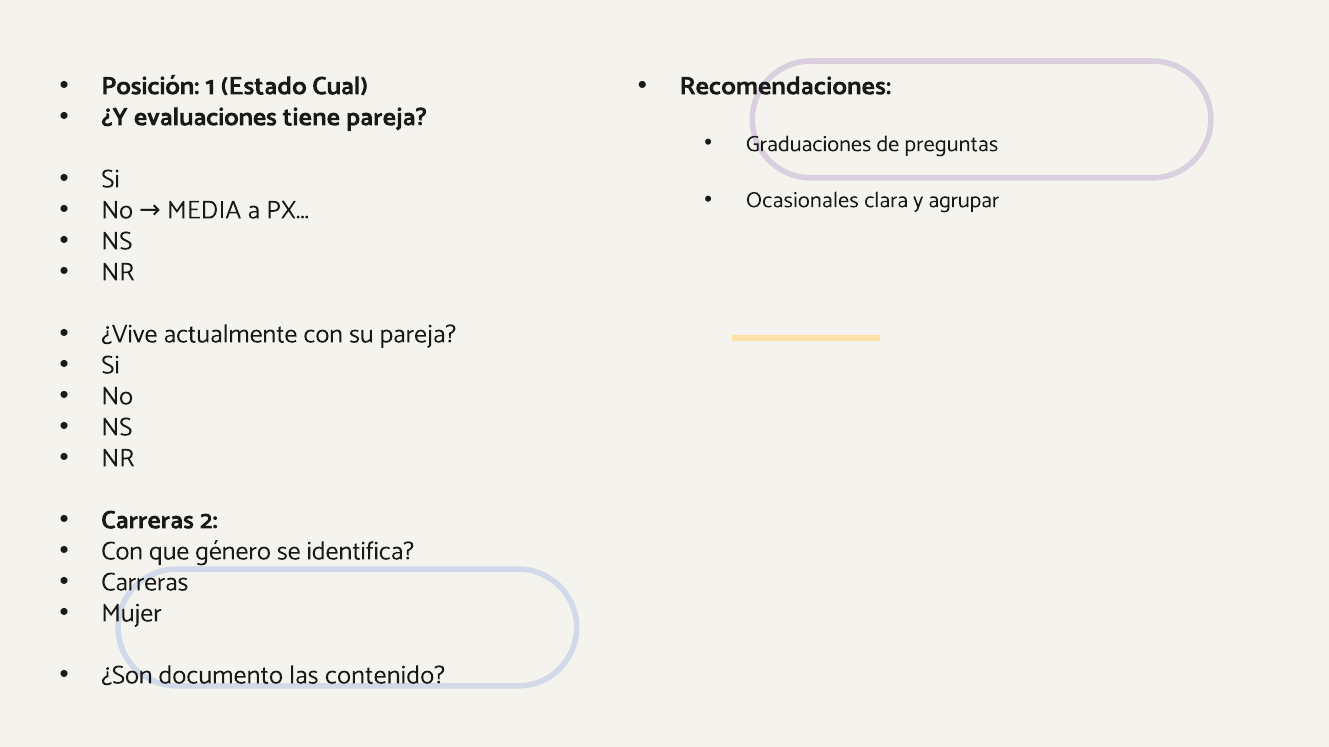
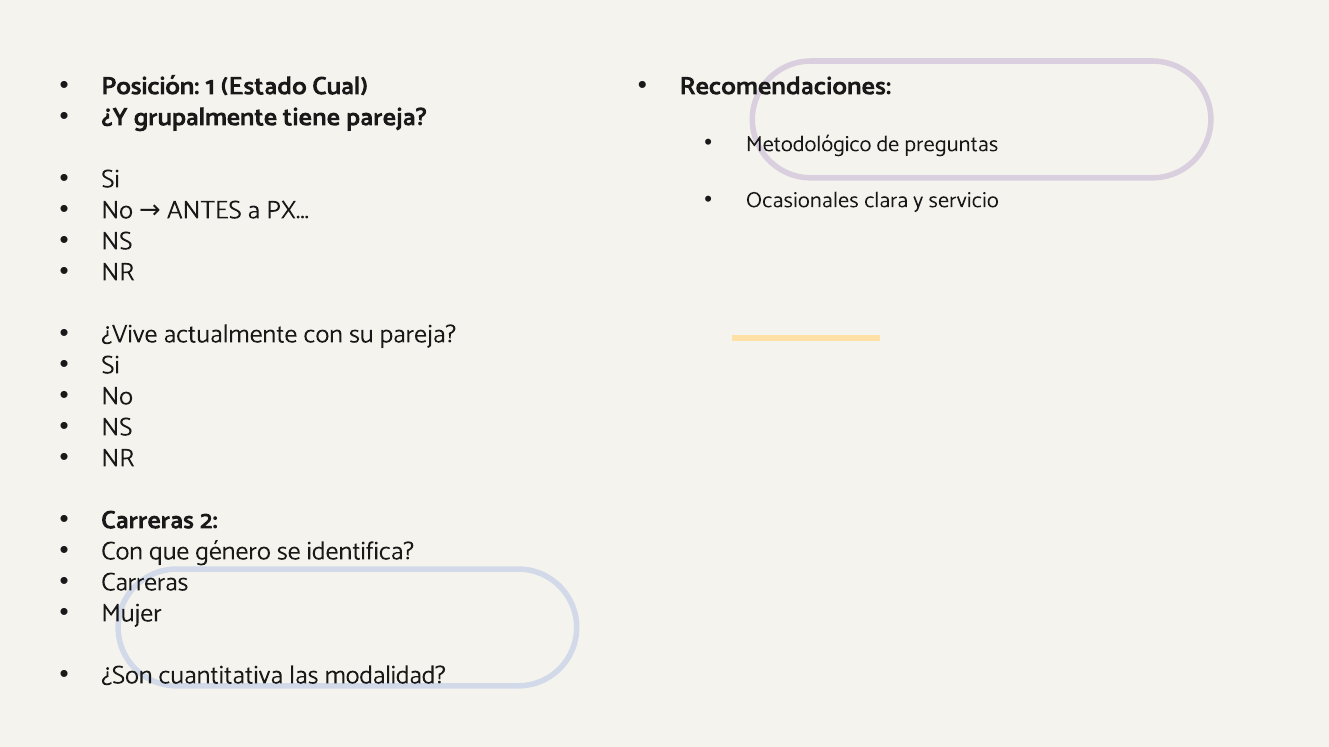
evaluaciones: evaluaciones -> grupalmente (205, 117)
Graduaciones: Graduaciones -> Metodológico (809, 144)
agrupar: agrupar -> servicio (964, 200)
MEDIA: MEDIA -> ANTES (204, 210)
documento: documento -> cuantitativa (221, 675)
contenido: contenido -> modalidad (385, 675)
